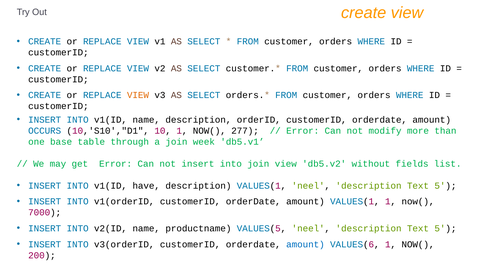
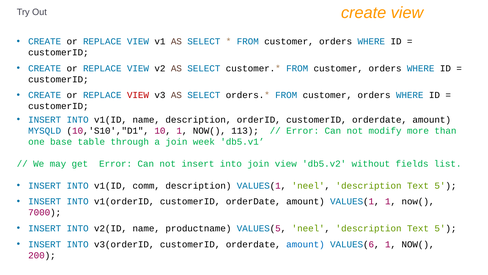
VIEW colour: orange -> red (138, 95)
OCCURS: OCCURS -> MYSQLD (45, 130)
277: 277 -> 113 (245, 130)
have: have -> comm (146, 185)
